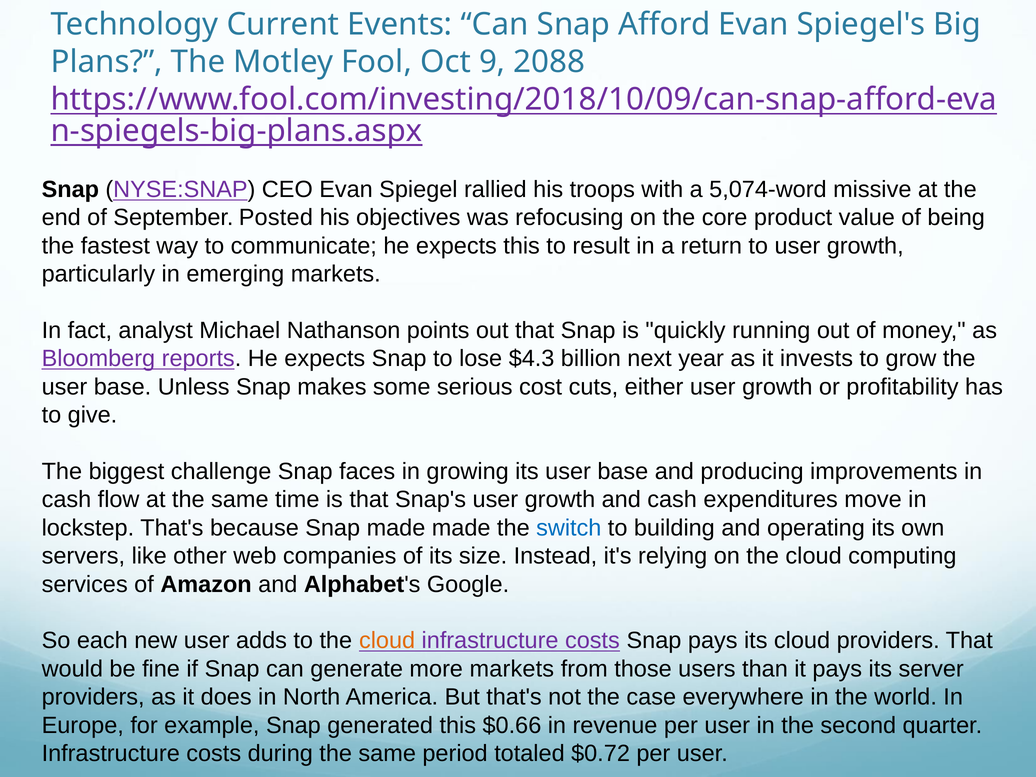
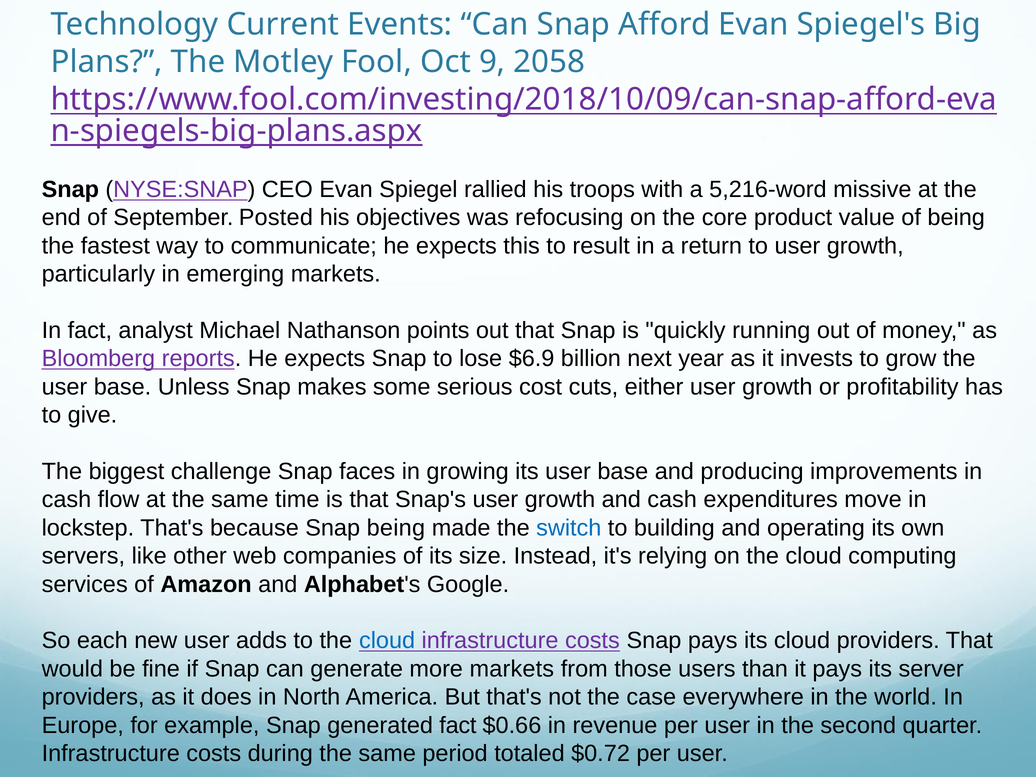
2088: 2088 -> 2058 (549, 62)
5,074-word: 5,074-word -> 5,216-word (768, 190)
$4.3: $4.3 -> $6.9 (532, 359)
Snap made: made -> being (396, 528)
cloud colour: orange -> blue (387, 641)
generated this: this -> fact (458, 725)
